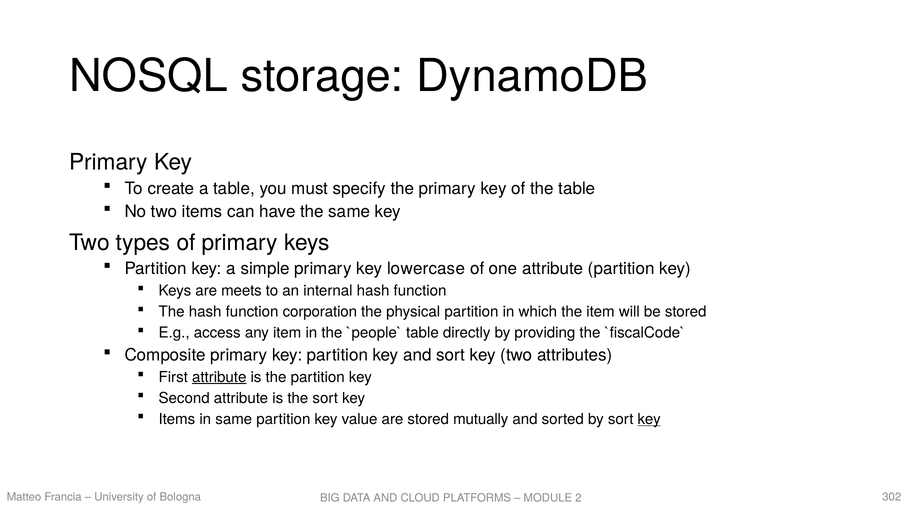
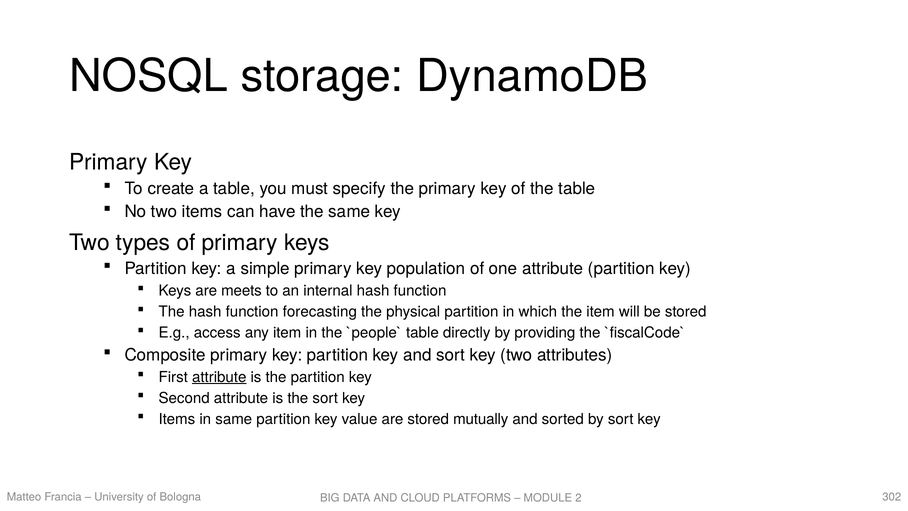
lowercase: lowercase -> population (426, 269)
corporation: corporation -> forecasting (320, 312)
key underline: present -> none (649, 419)
